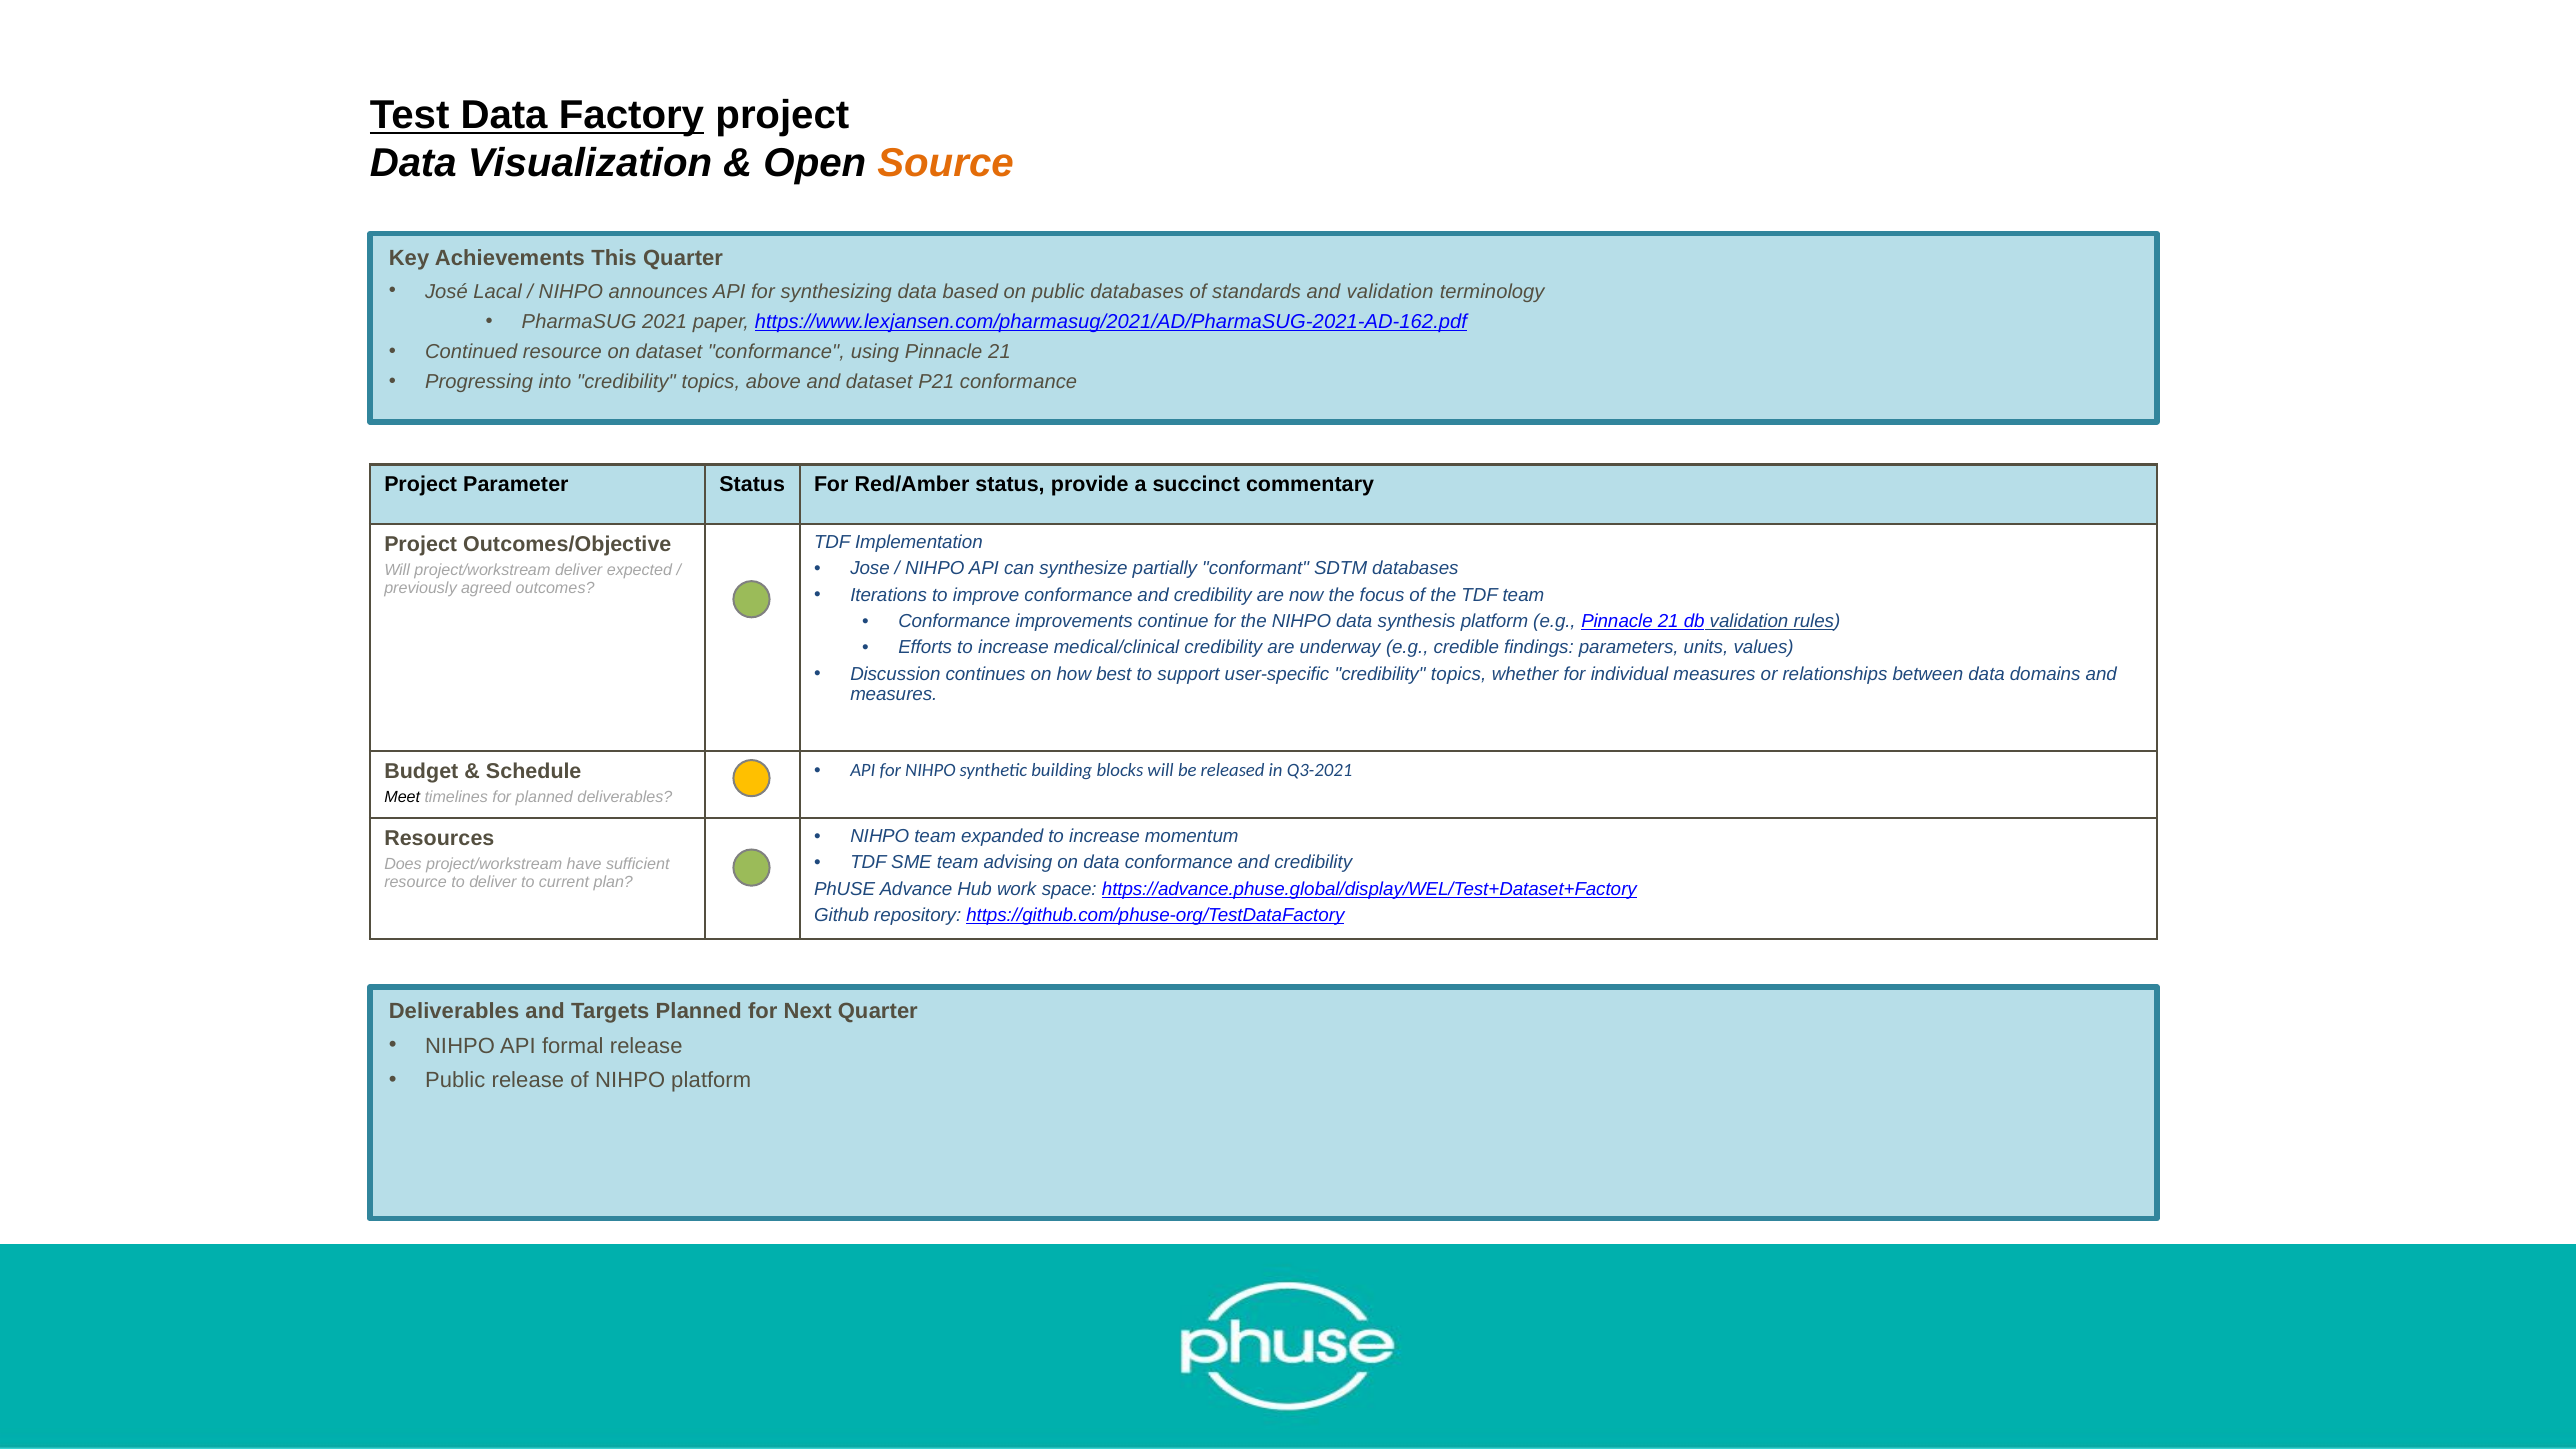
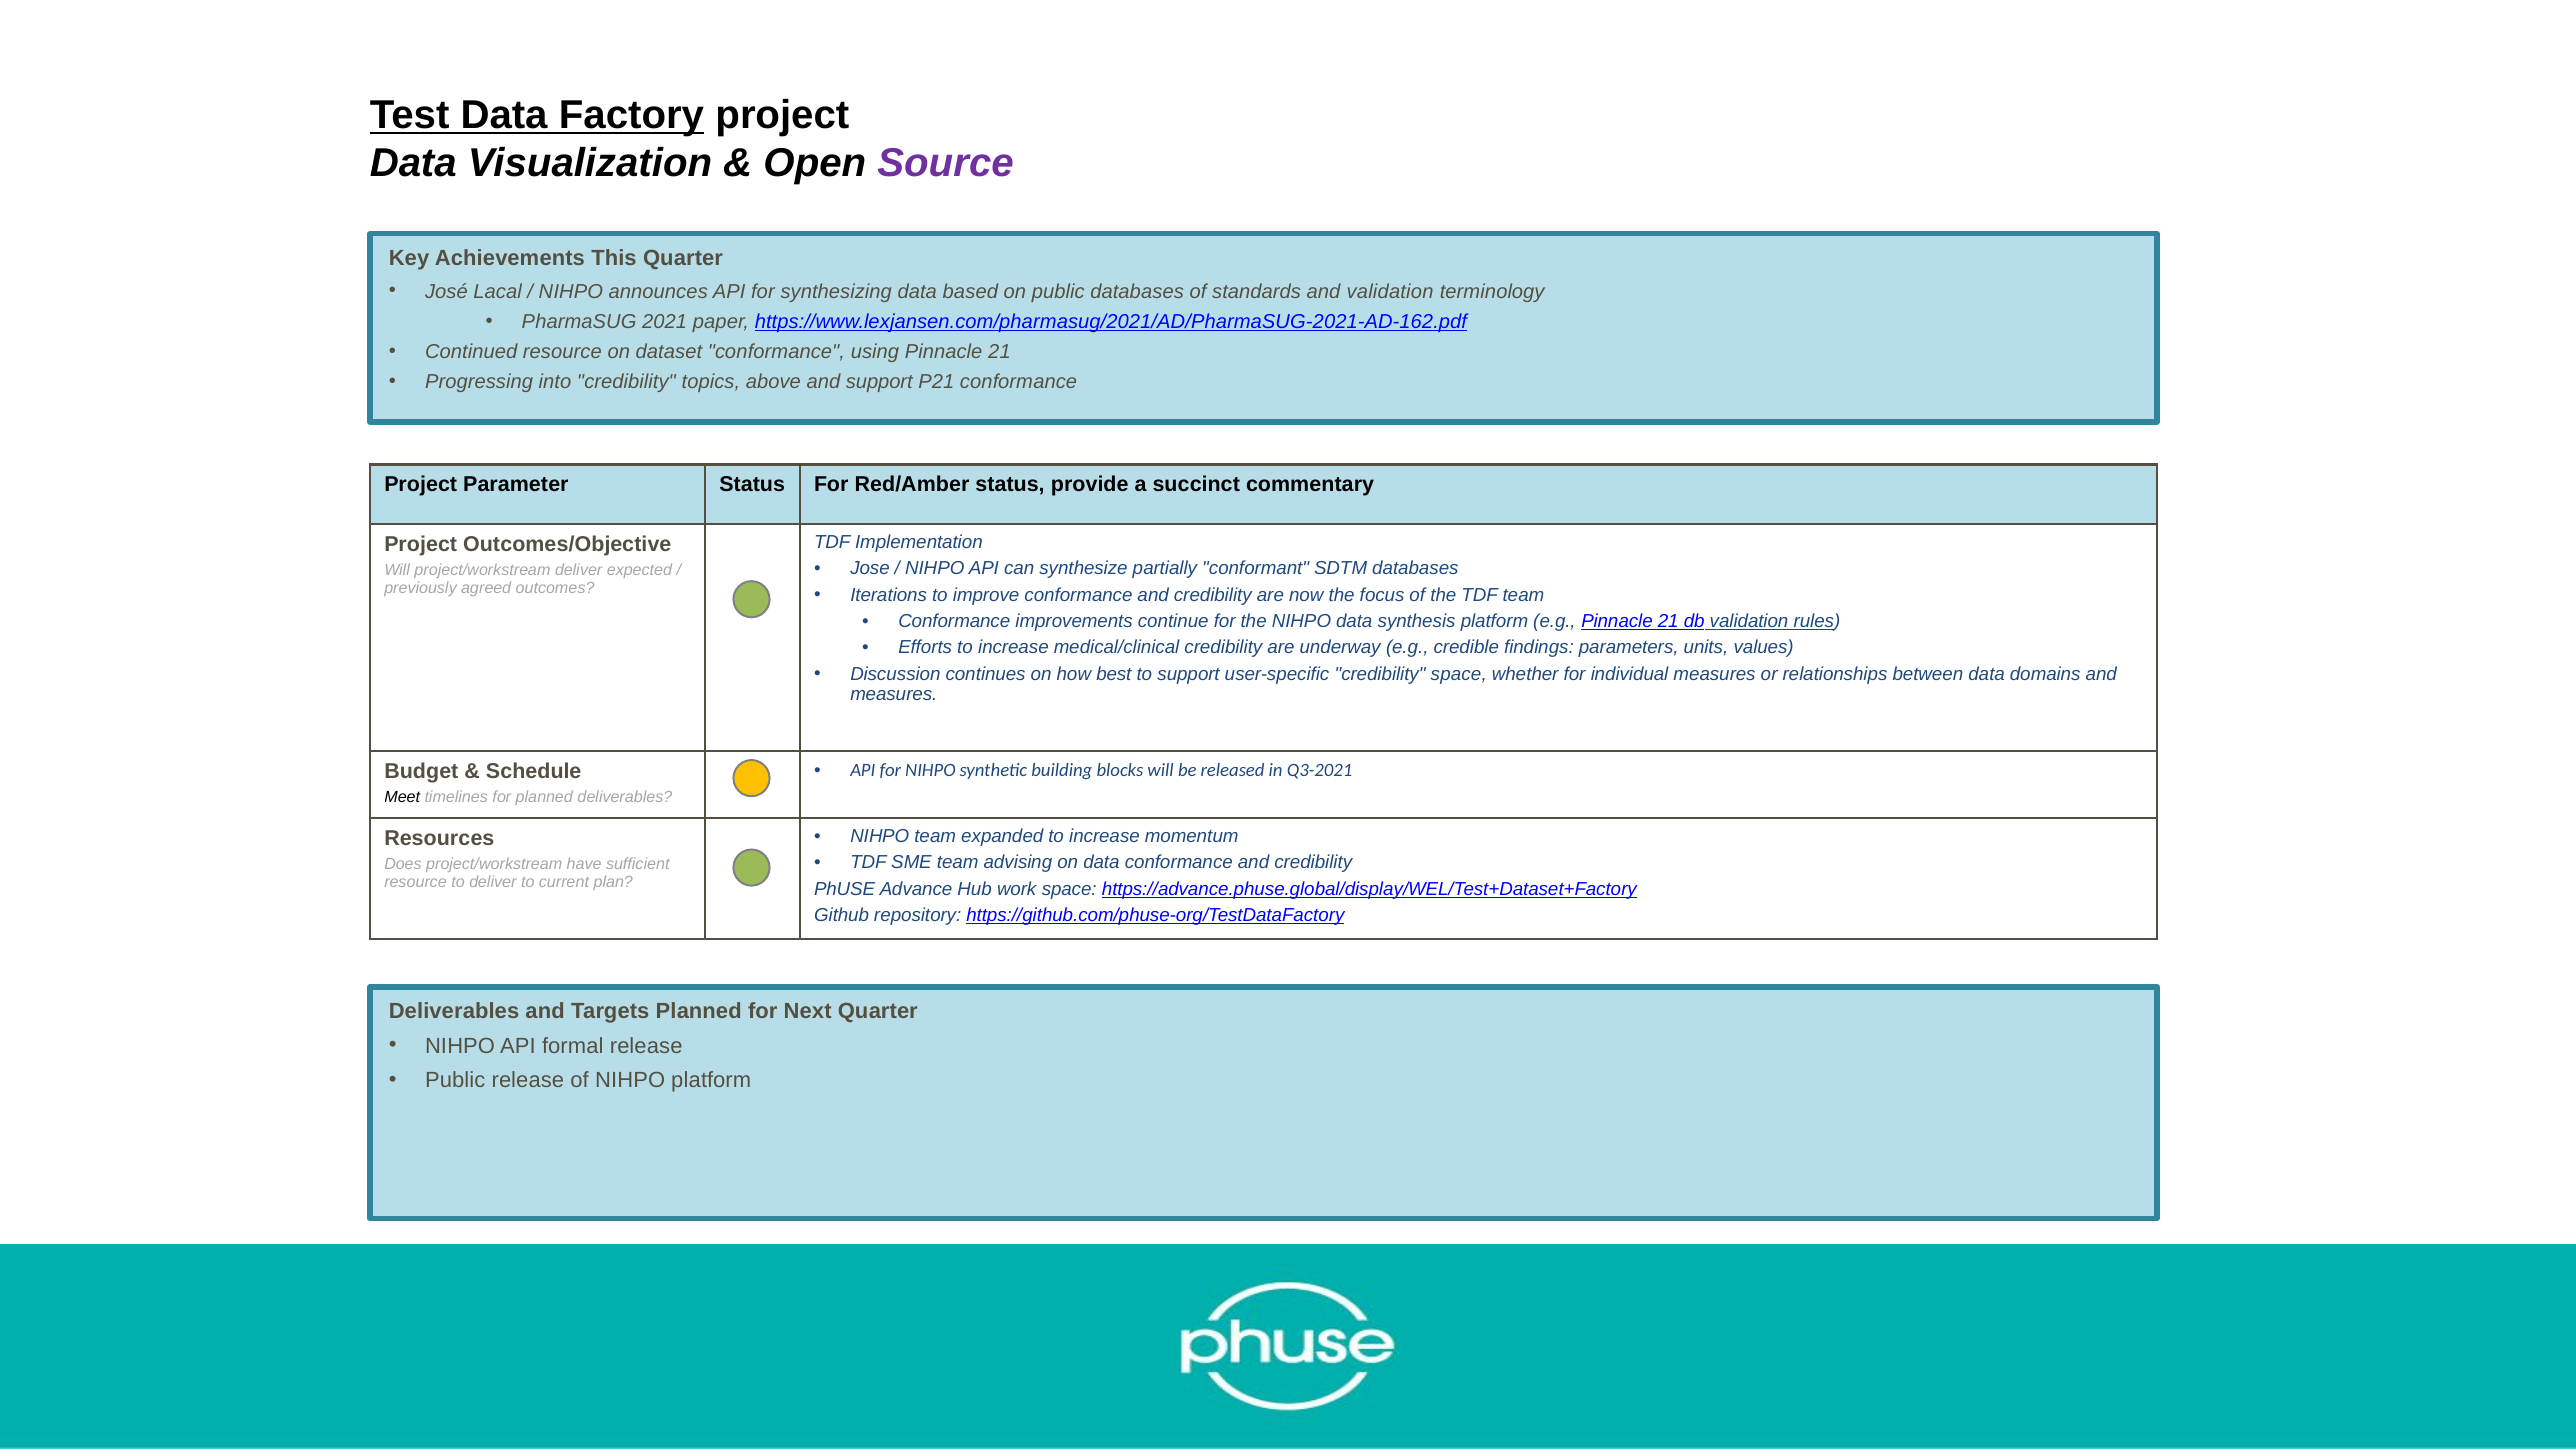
Source colour: orange -> purple (946, 164)
and dataset: dataset -> support (879, 382)
user-specific credibility topics: topics -> space (1459, 674)
